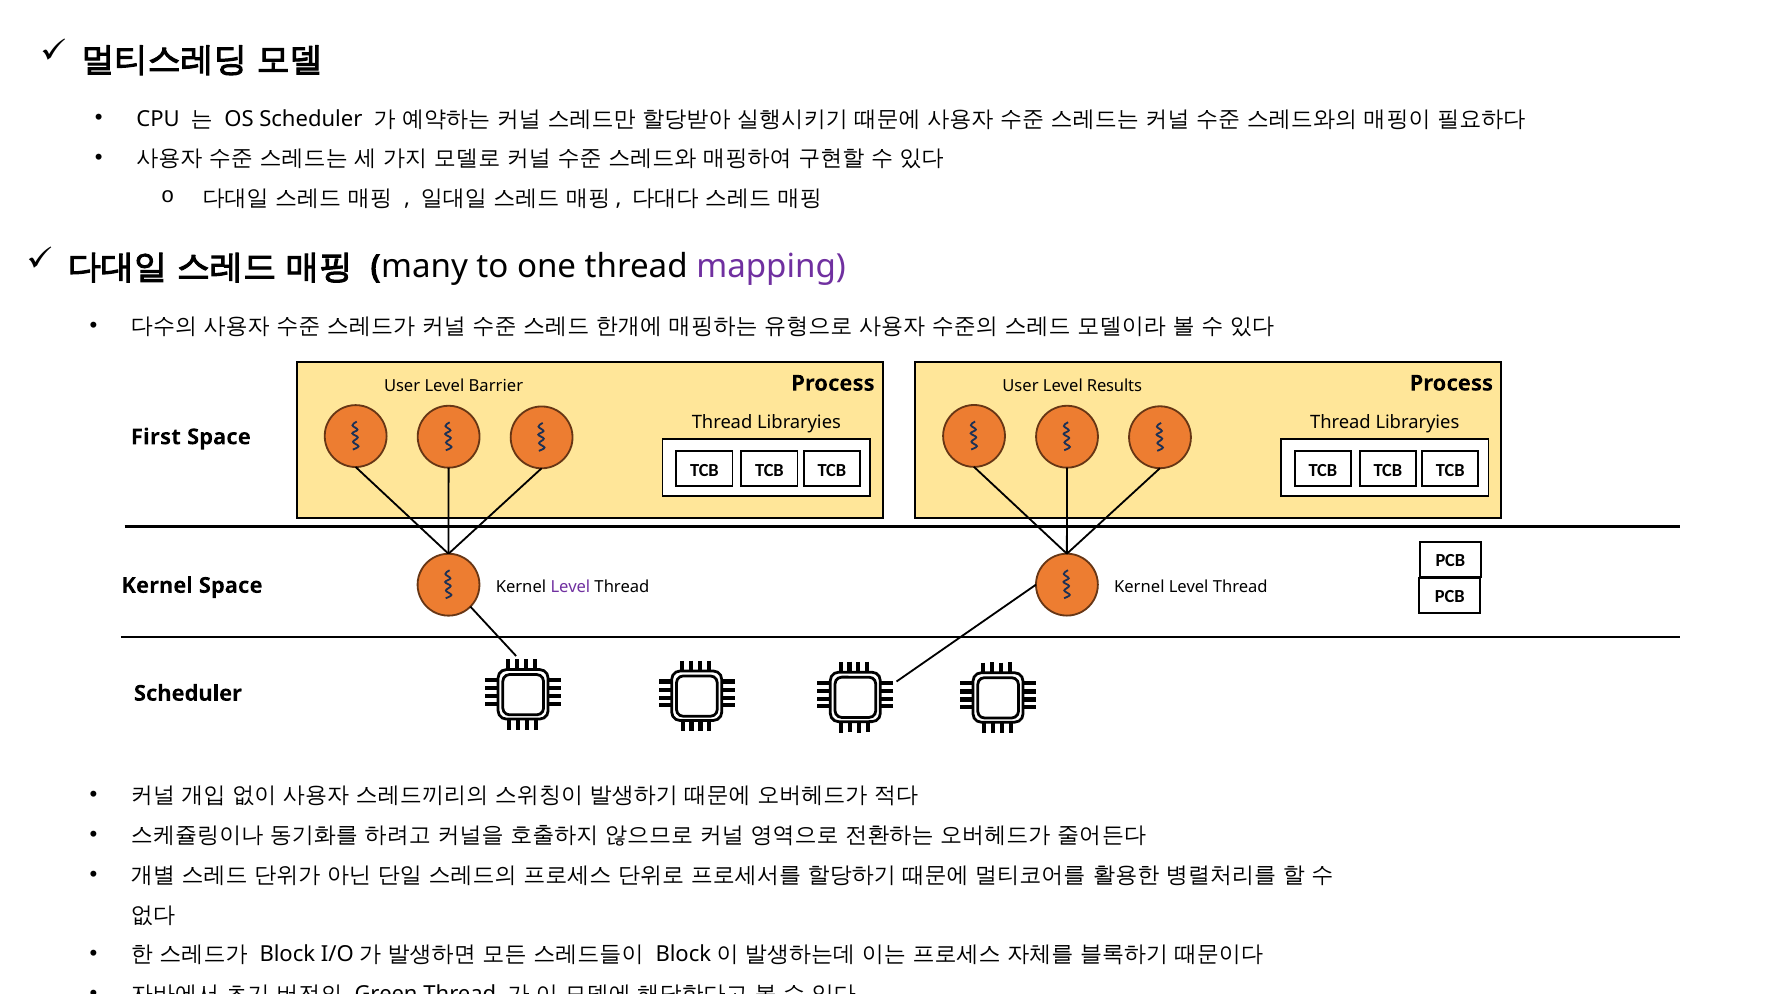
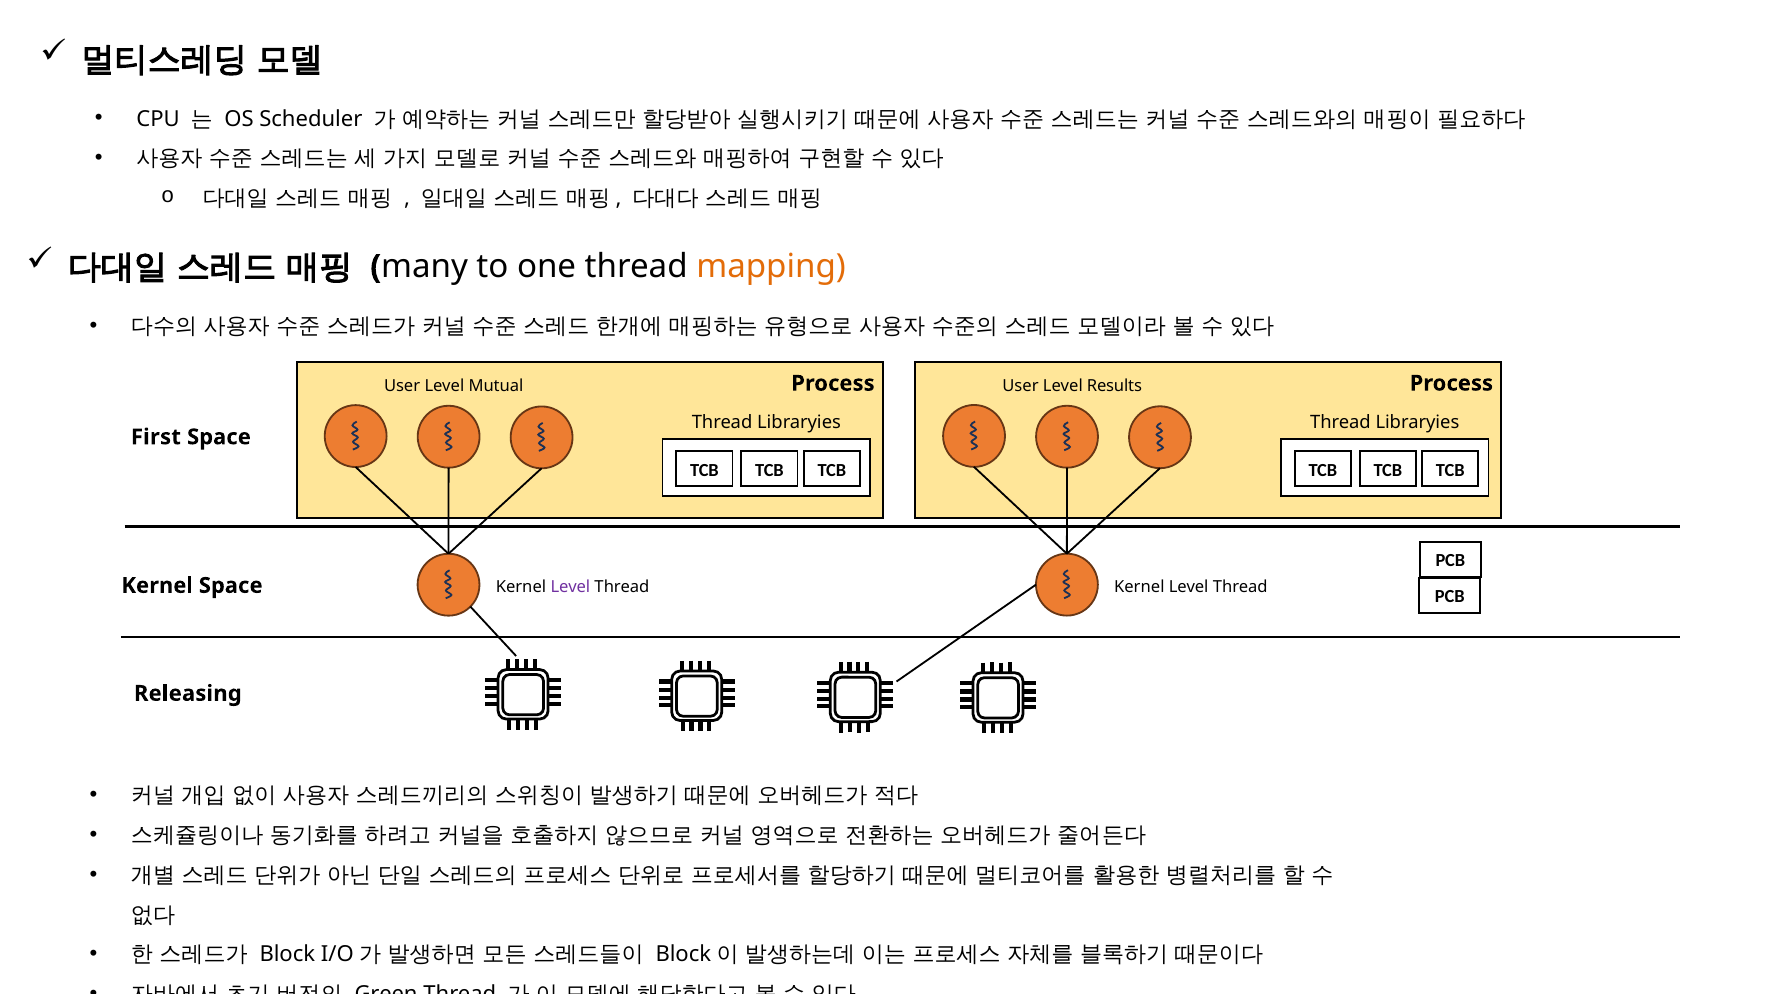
mapping colour: purple -> orange (771, 267)
Barrier: Barrier -> Mutual (496, 386)
Scheduler: Scheduler -> Releasing (188, 693)
